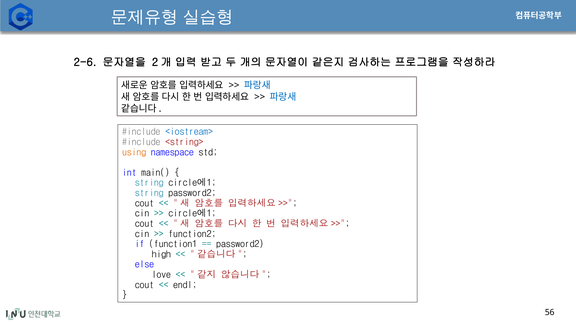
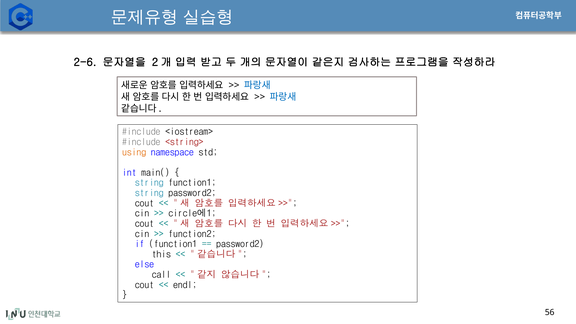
<iostream> colour: blue -> black (189, 132)
string circle에1: circle에1 -> function1 (192, 183)
high: high -> this (161, 254)
love: love -> call (161, 275)
